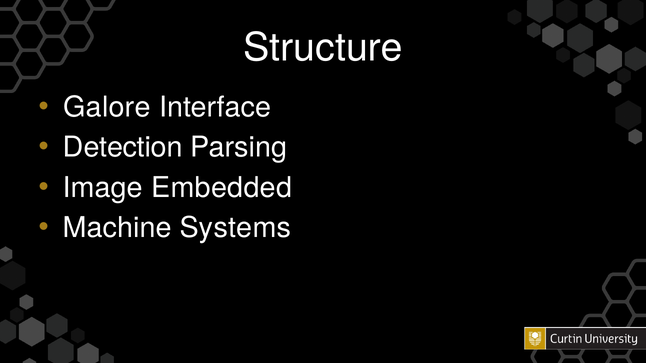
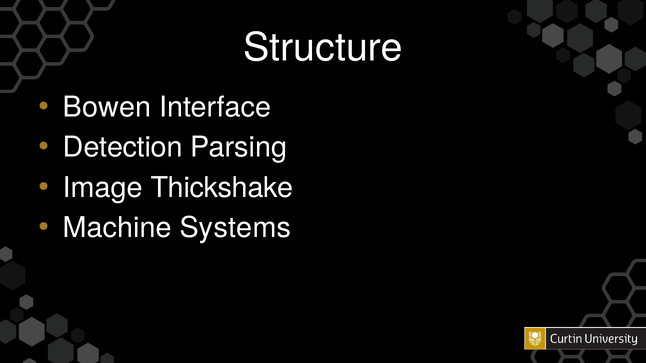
Galore: Galore -> Bowen (107, 107)
Embedded: Embedded -> Thickshake (222, 188)
